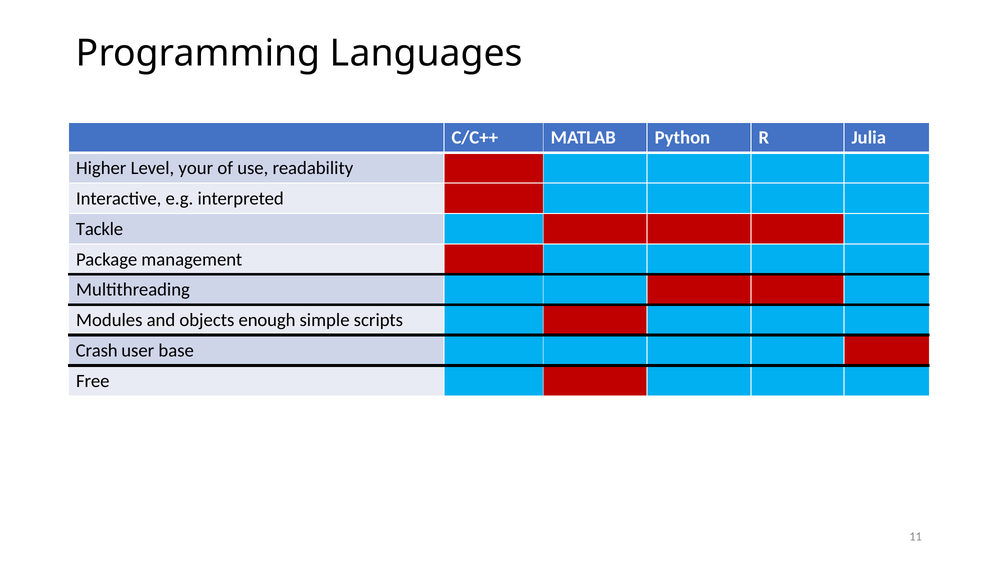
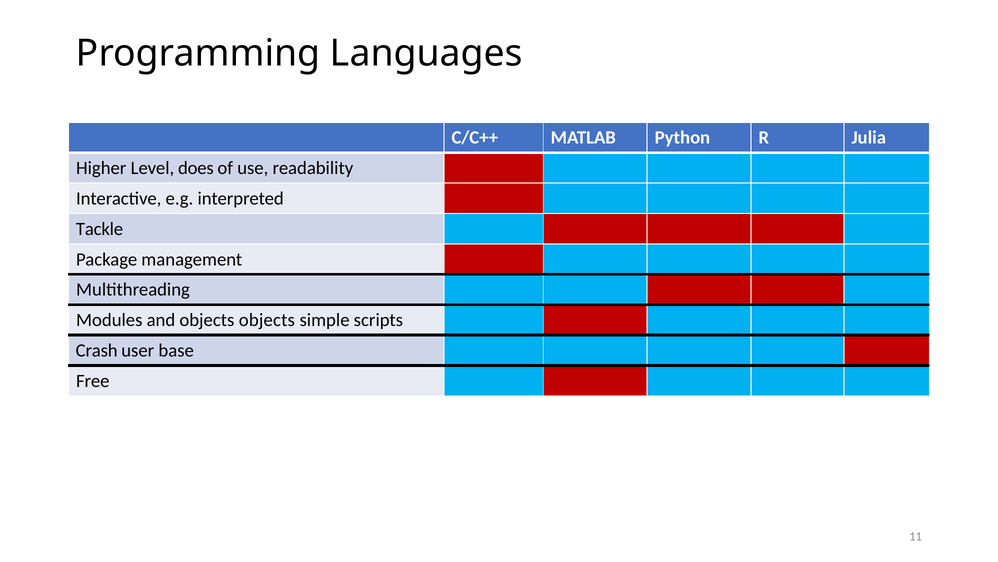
your: your -> does (196, 168)
objects enough: enough -> objects (267, 320)
